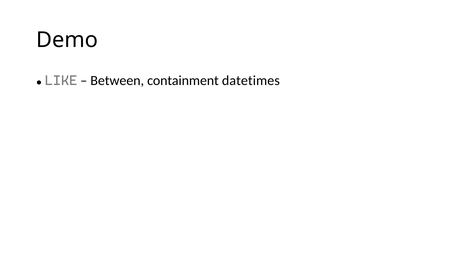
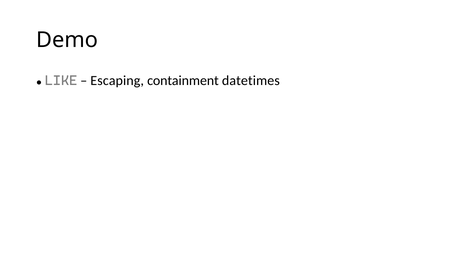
Between: Between -> Escaping (117, 80)
